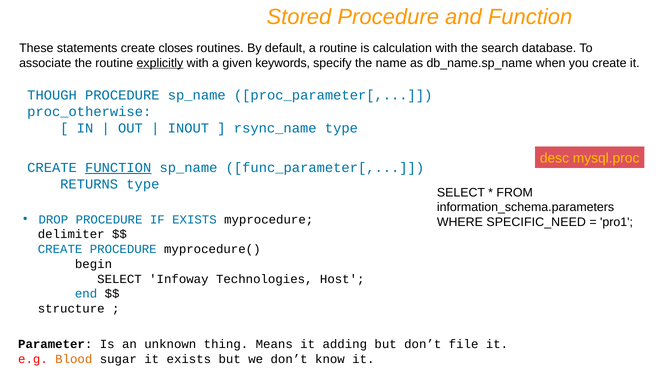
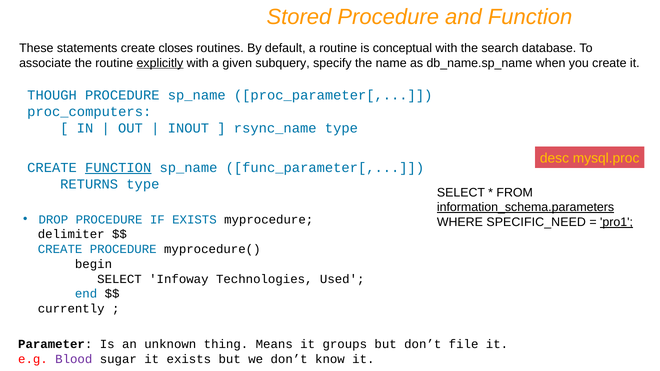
calculation: calculation -> conceptual (402, 48)
keywords: keywords -> subquery (283, 63)
proc_otherwise: proc_otherwise -> proc_computers (89, 112)
information_schema.parameters underline: none -> present (526, 207)
pro1 underline: none -> present (617, 222)
Host: Host -> Used (342, 279)
structure: structure -> currently (71, 309)
adding: adding -> groups (345, 344)
Blood colour: orange -> purple (74, 359)
